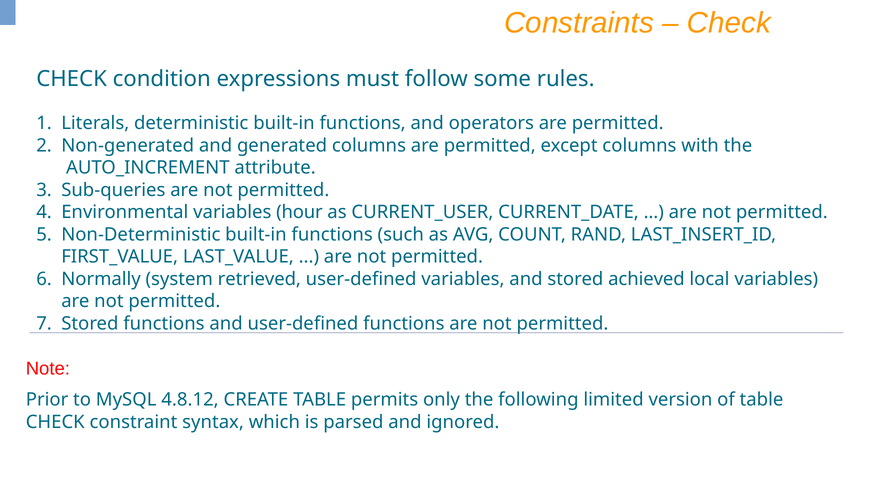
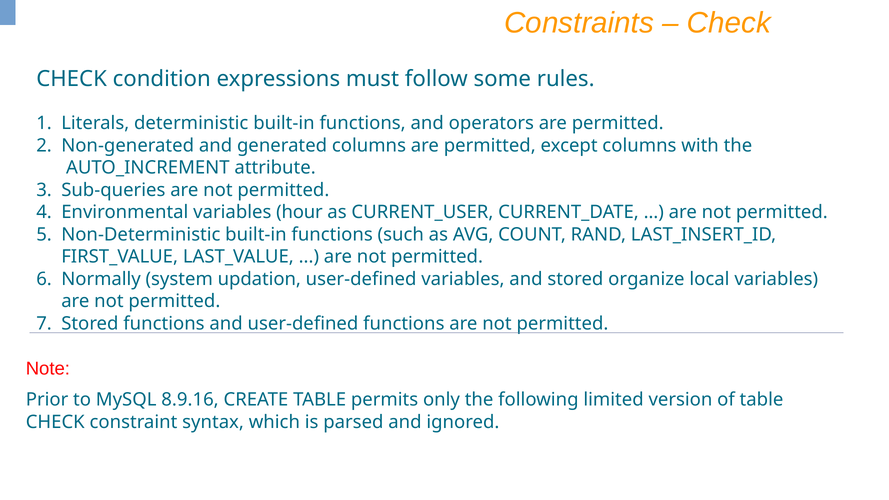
retrieved: retrieved -> updation (259, 279)
achieved: achieved -> organize (646, 279)
4.8.12: 4.8.12 -> 8.9.16 (190, 400)
